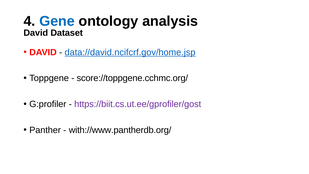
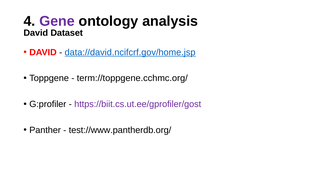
Gene colour: blue -> purple (57, 21)
score://toppgene.cchmc.org/: score://toppgene.cchmc.org/ -> term://toppgene.cchmc.org/ (132, 78)
with://www.pantherdb.org/: with://www.pantherdb.org/ -> test://www.pantherdb.org/ (120, 130)
